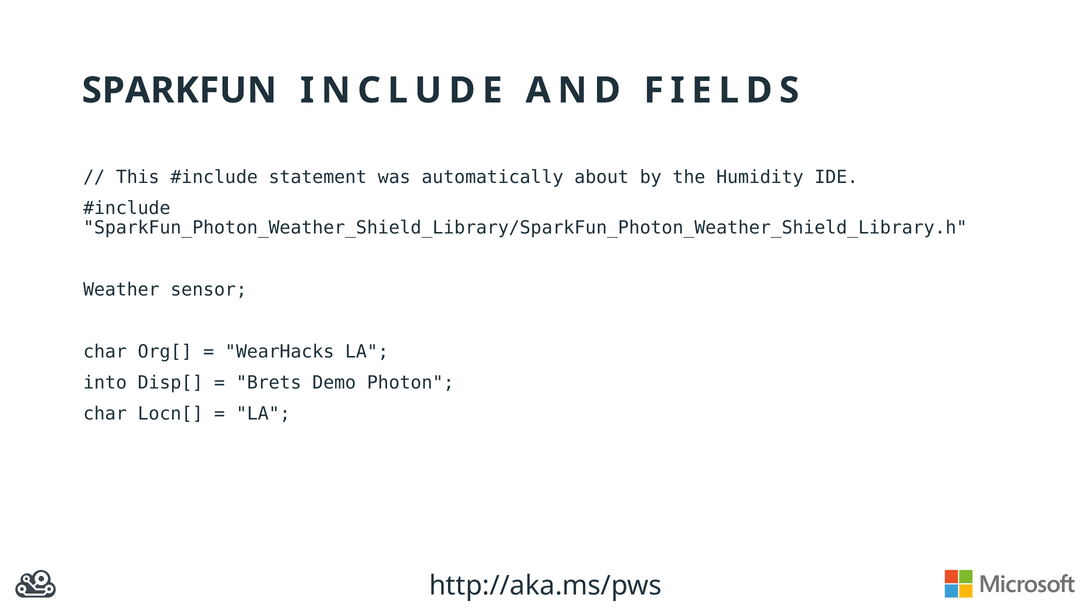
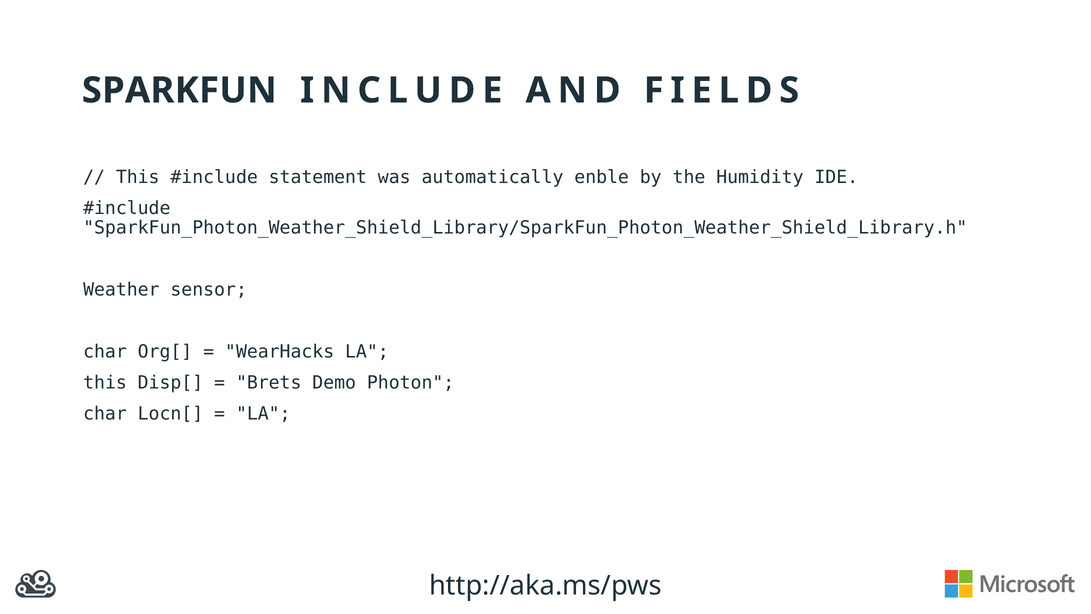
about: about -> enble (602, 177)
into: into -> this (105, 383)
